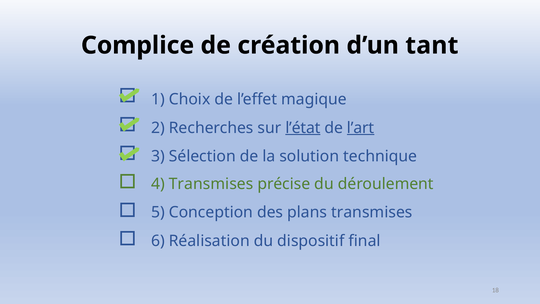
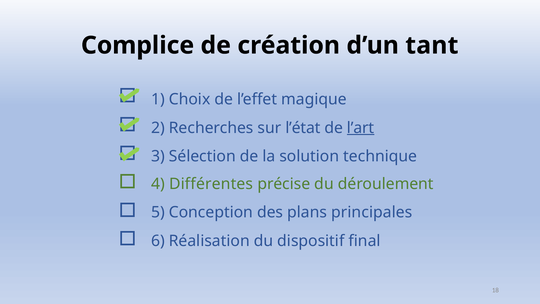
l’état underline: present -> none (303, 128)
4 Transmises: Transmises -> Différentes (211, 184)
plans transmises: transmises -> principales (372, 212)
